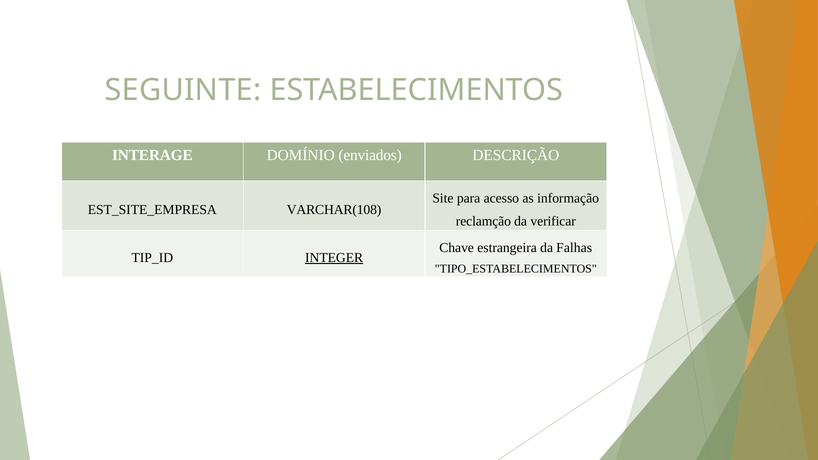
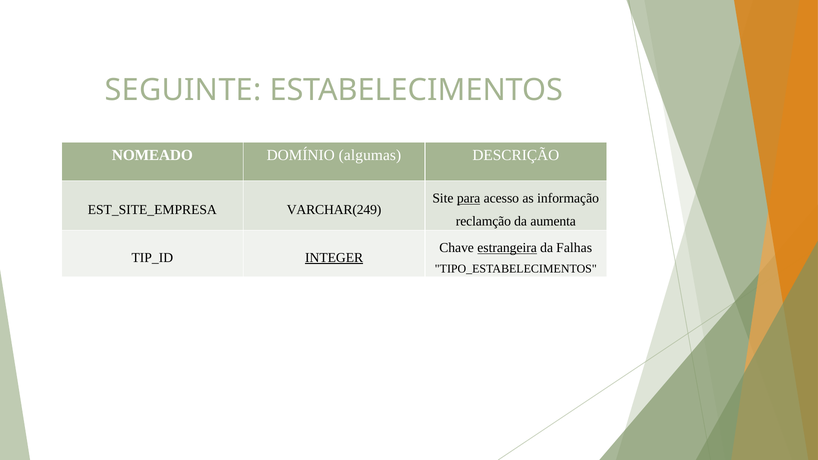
INTERAGE: INTERAGE -> NOMEADO (152, 155)
enviados: enviados -> algumas (370, 155)
para underline: none -> present (469, 198)
VARCHAR(108: VARCHAR(108 -> VARCHAR(249 (334, 210)
verificar: verificar -> aumenta (553, 221)
estrangeira underline: none -> present (507, 248)
